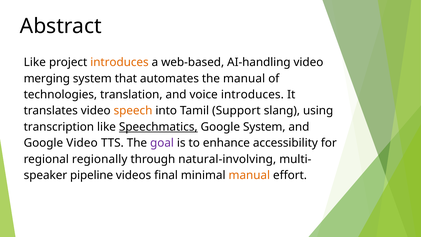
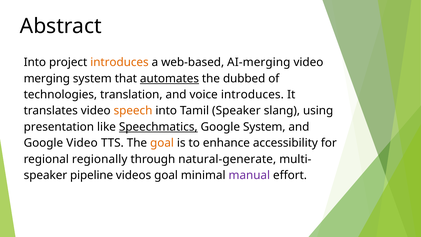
Like: Like -> Into (35, 62)
AI-handling: AI-handling -> AI-merging (259, 62)
automates underline: none -> present (169, 78)
the manual: manual -> dubbed (244, 78)
Tamil Support: Support -> Speaker (236, 111)
transcription: transcription -> presentation (59, 127)
goal colour: purple -> orange (162, 143)
natural-involving: natural-involving -> natural-generate (227, 159)
videos final: final -> goal (166, 175)
manual colour: orange -> purple (249, 175)
